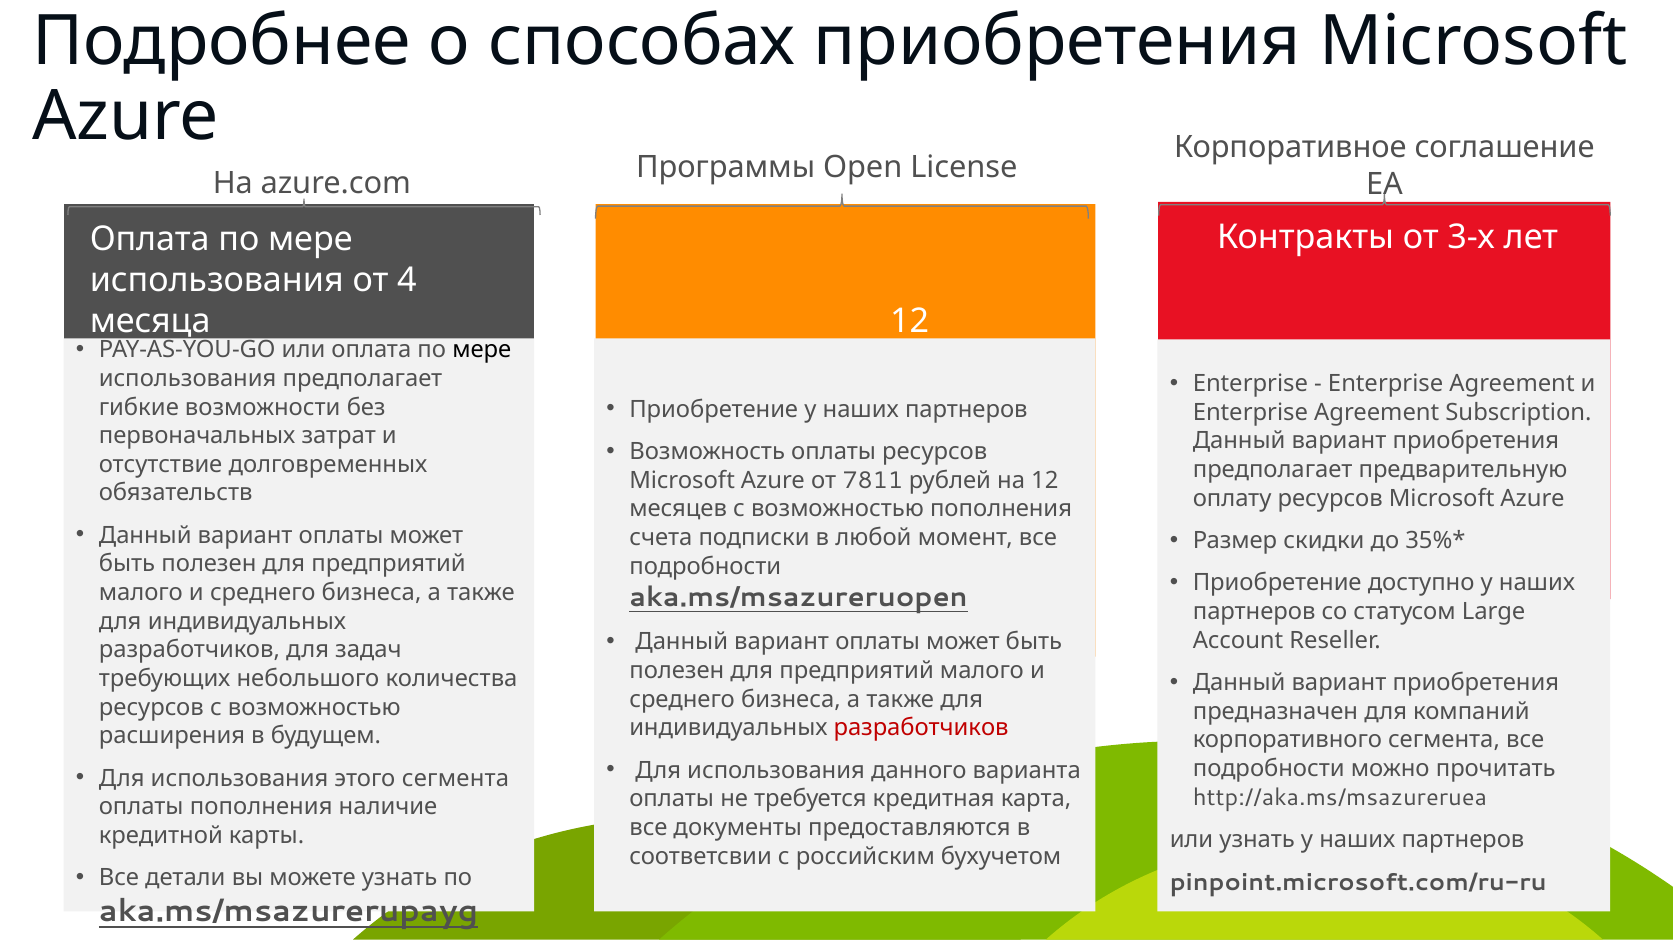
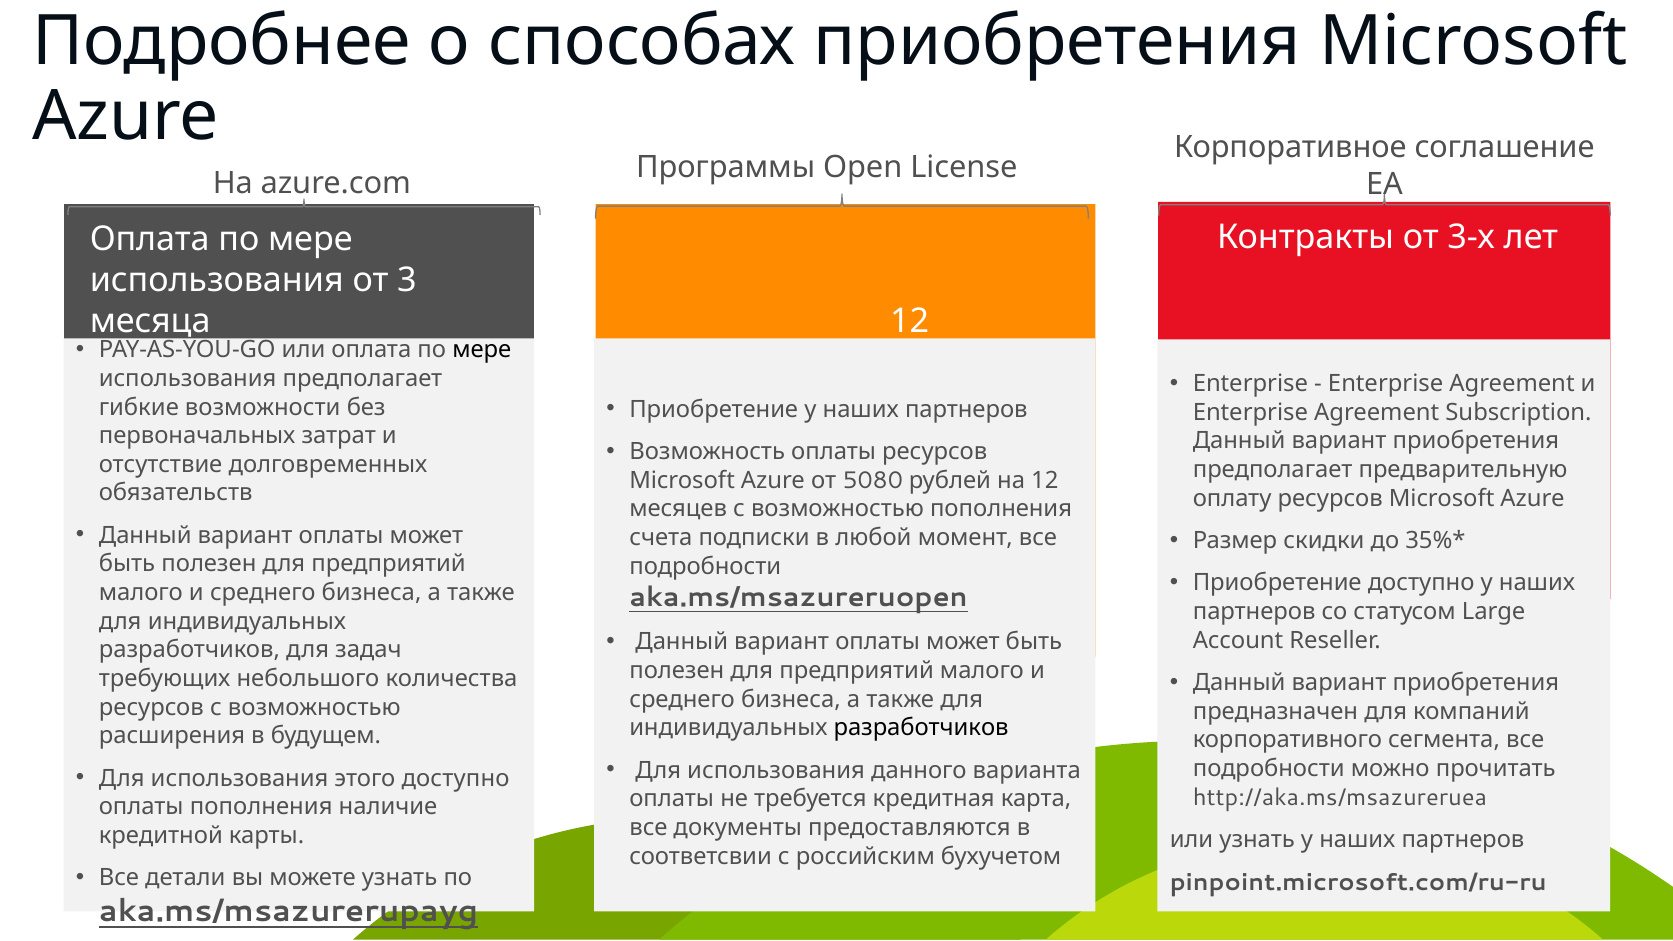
4: 4 -> 3 (407, 280)
7811: 7811 -> 5080 (873, 480)
разработчиков colour: red -> black (921, 728)
этого сегмента: сегмента -> доступно (456, 778)
